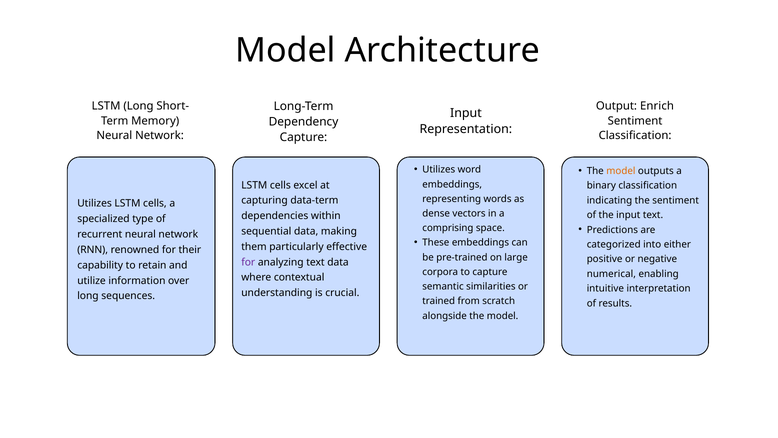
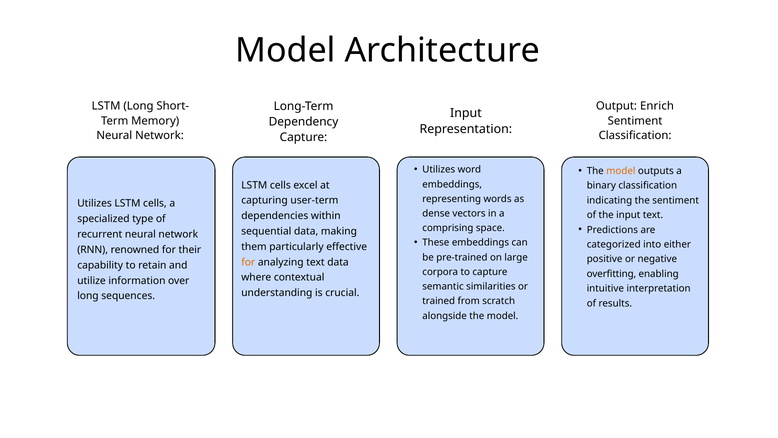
data-term: data-term -> user-term (314, 200)
for colour: purple -> orange (248, 262)
numerical: numerical -> overfitting (611, 274)
